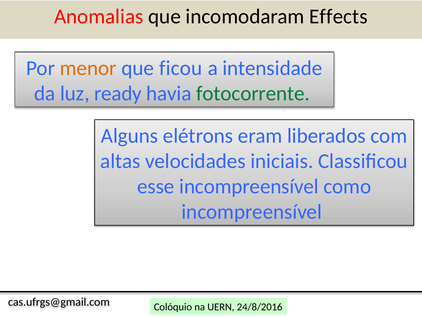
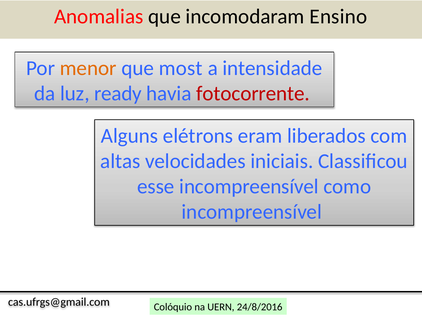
Effects: Effects -> Ensino (338, 17)
ficou: ficou -> most (181, 68)
fotocorrente colour: green -> red (253, 93)
